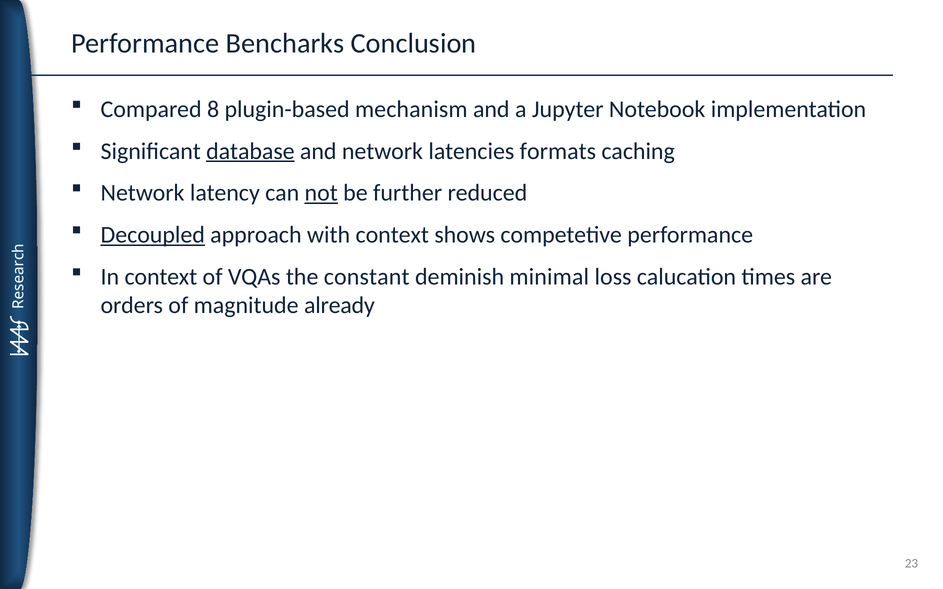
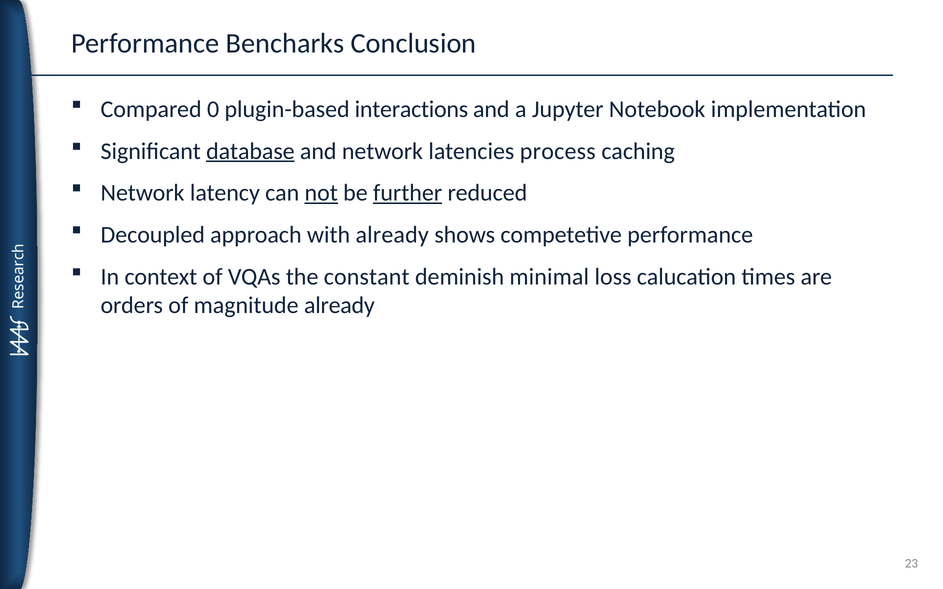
8: 8 -> 0 (213, 109)
mechanism: mechanism -> interactions (411, 109)
formats: formats -> process (558, 151)
further underline: none -> present (408, 193)
Decoupled underline: present -> none (153, 235)
with context: context -> already (392, 235)
